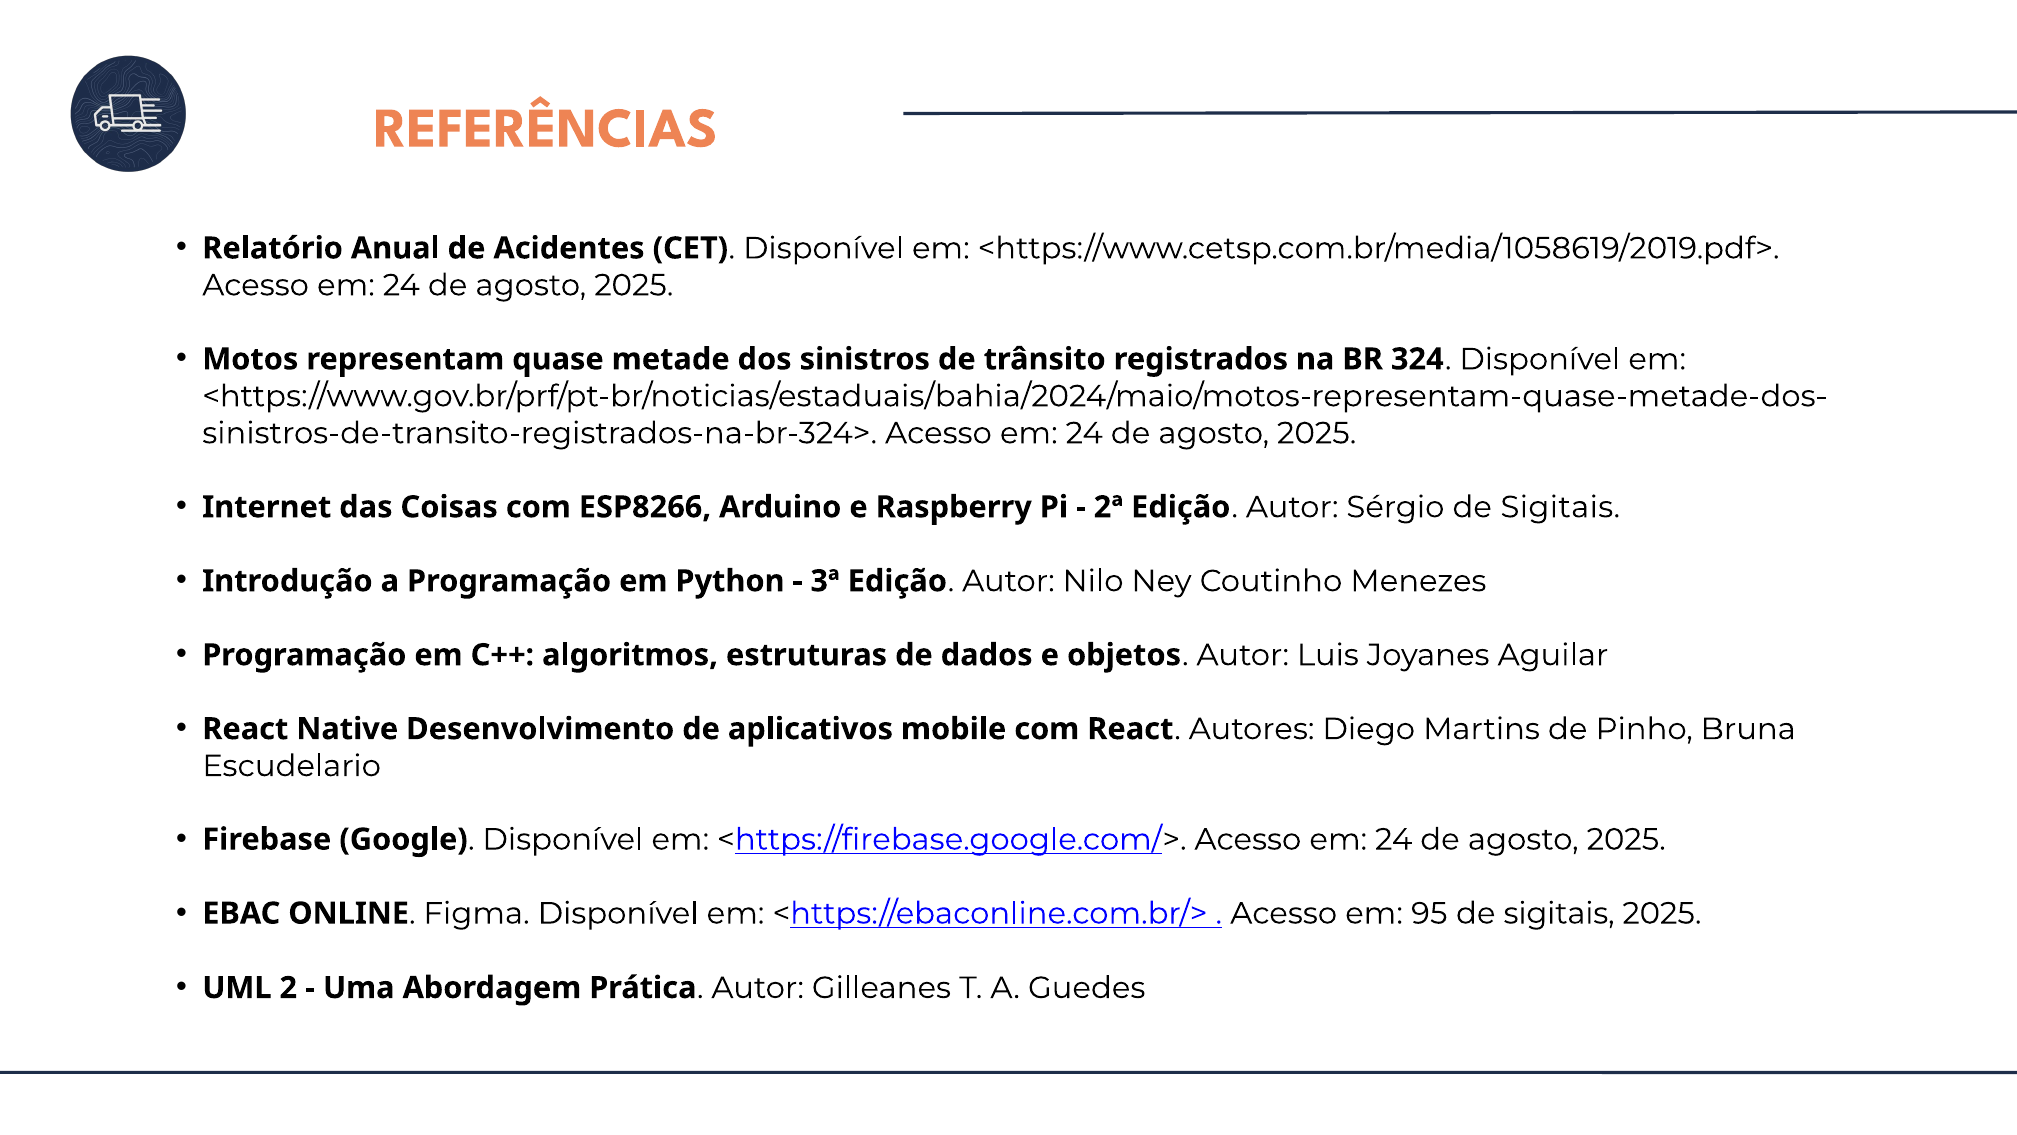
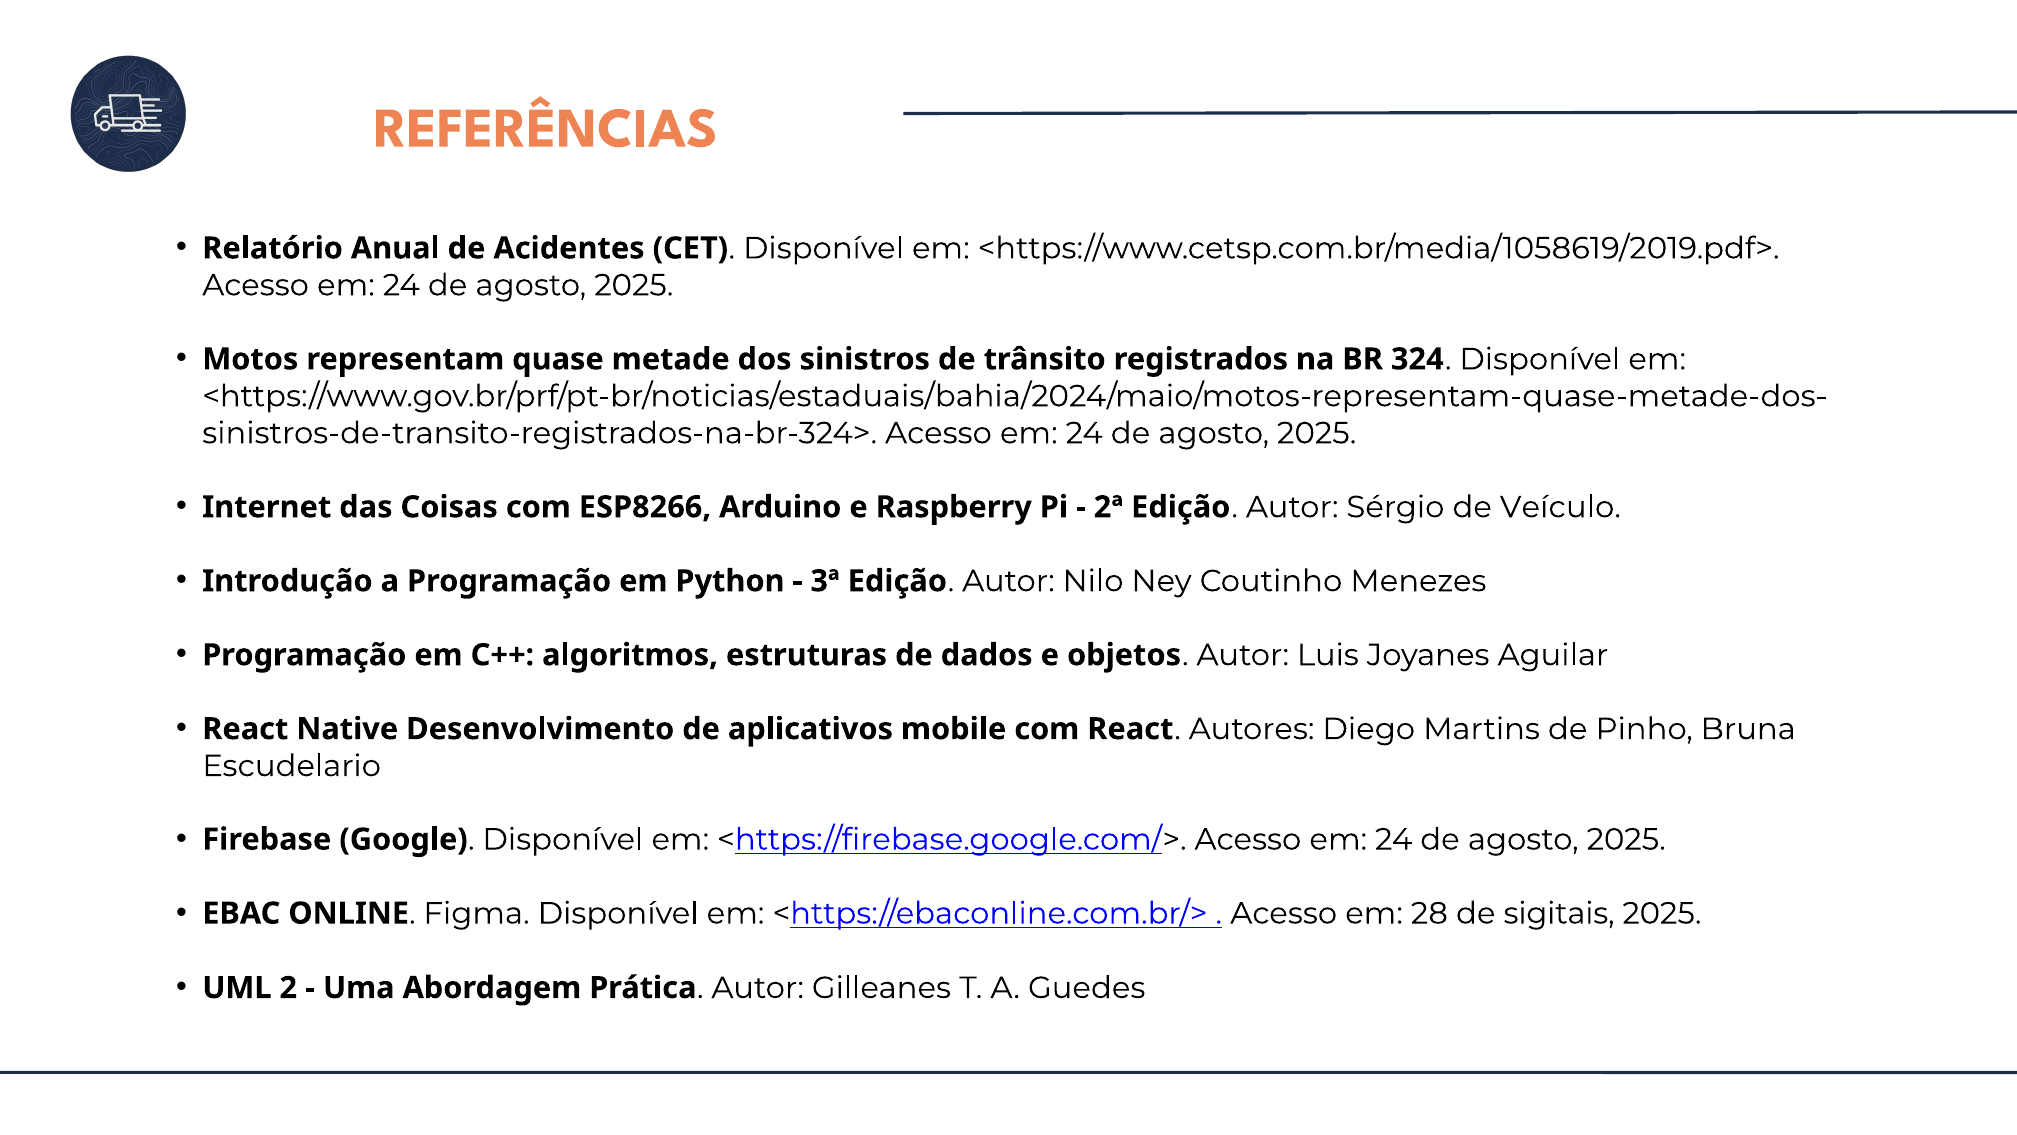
Sérgio de Sigitais: Sigitais -> Veículo (1560, 507)
95: 95 -> 28 (1429, 913)
